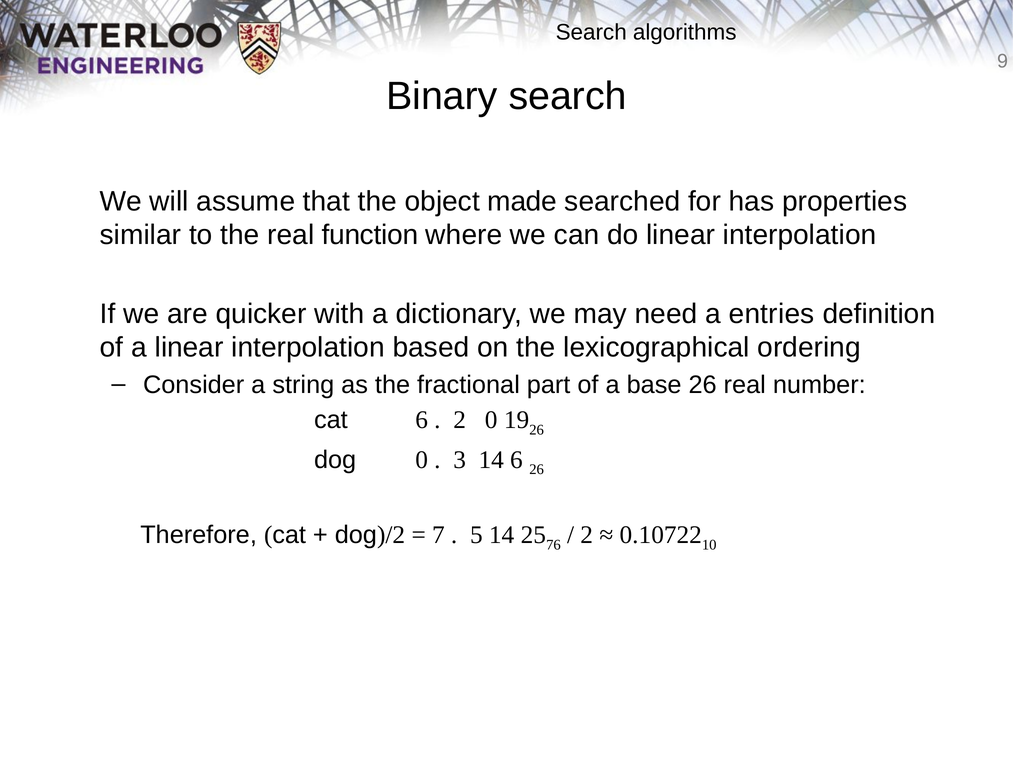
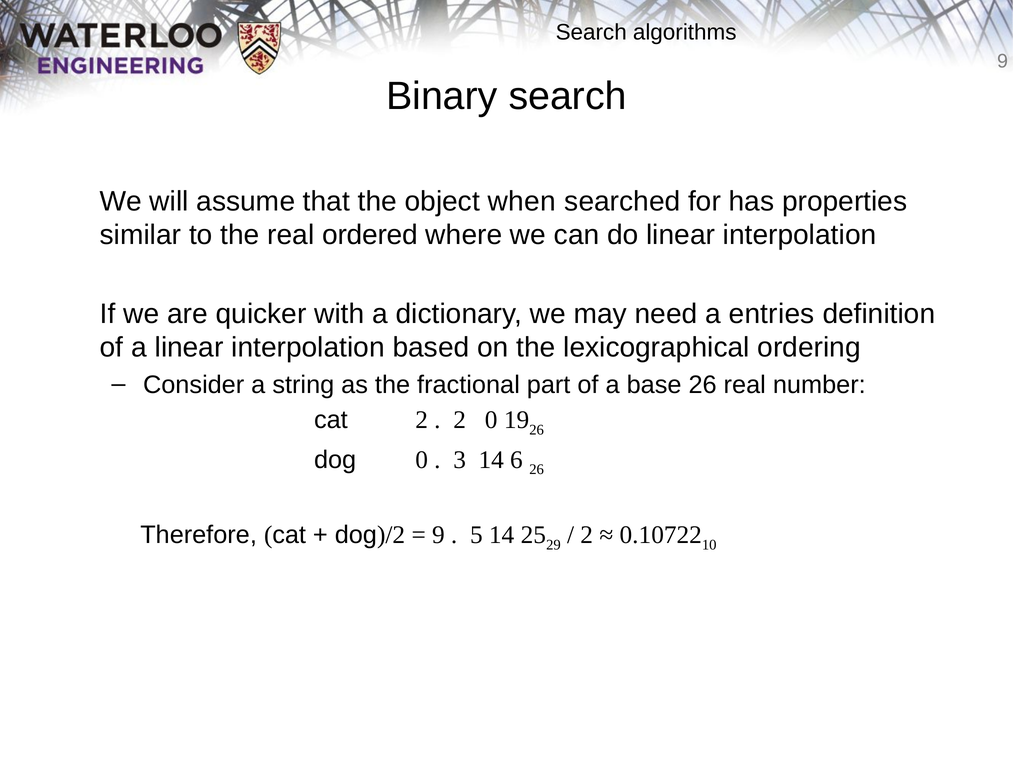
made: made -> when (522, 201)
function: function -> ordered (370, 235)
cat 6: 6 -> 2 (422, 420)
7: 7 -> 9 (438, 535)
76: 76 -> 29 (553, 545)
